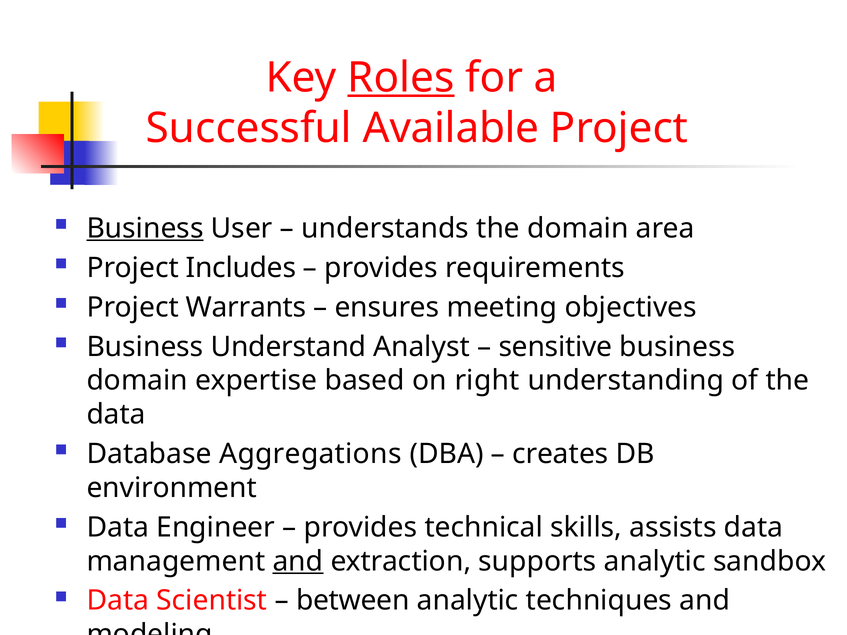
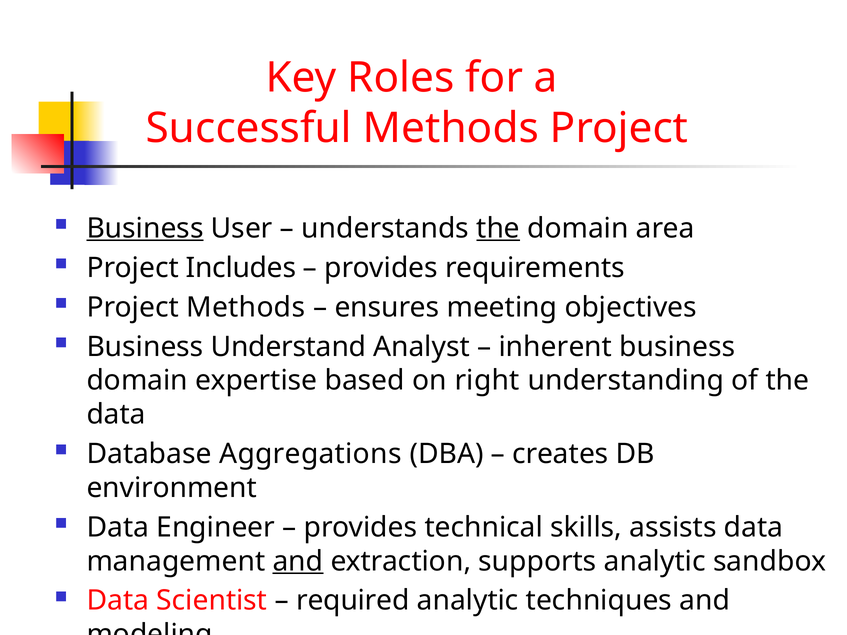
Roles underline: present -> none (401, 78)
Successful Available: Available -> Methods (451, 129)
the underline: none -> present (498, 228)
Project Warrants: Warrants -> Methods (246, 307)
sensitive: sensitive -> inherent (555, 347)
between: between -> required (353, 601)
